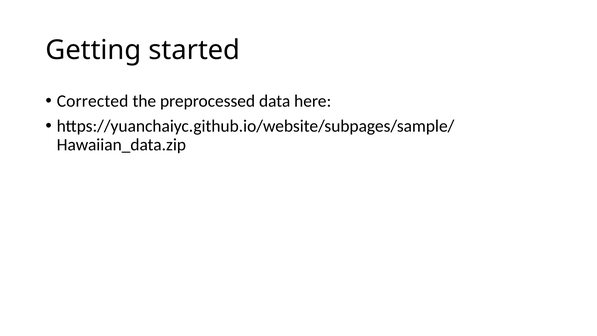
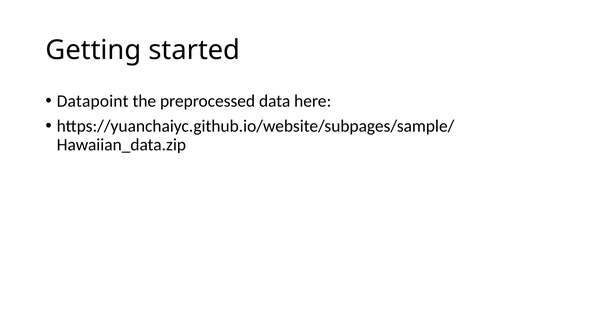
Corrected: Corrected -> Datapoint (93, 101)
